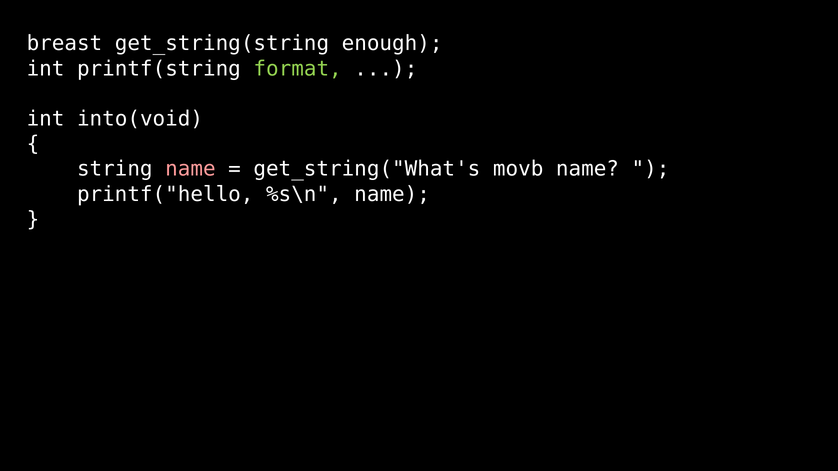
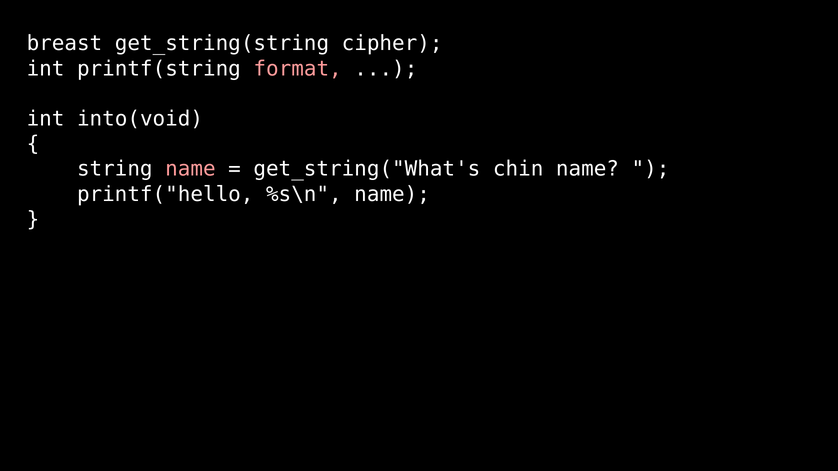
enough: enough -> cipher (392, 44)
format colour: light green -> pink (298, 69)
movb: movb -> chin (518, 169)
